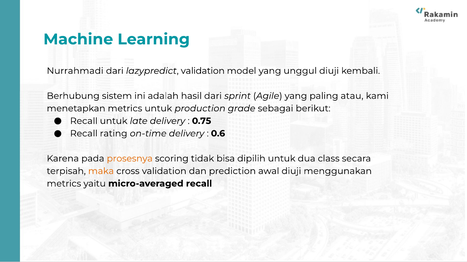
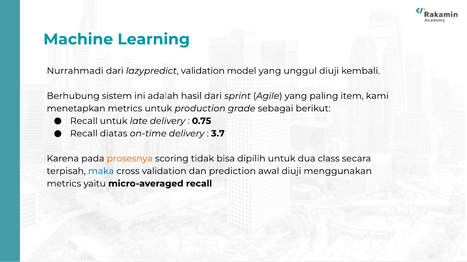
atau: atau -> item (352, 96)
rating: rating -> diatas (114, 134)
0.6: 0.6 -> 3.7 (218, 134)
maka colour: orange -> blue (101, 171)
